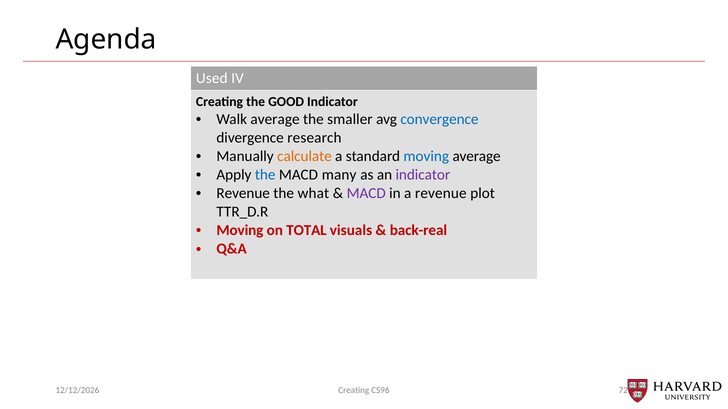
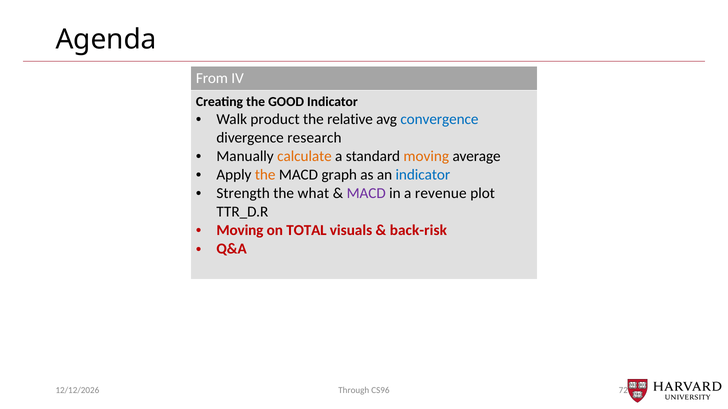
Used: Used -> From (212, 79)
Walk average: average -> product (275, 119)
smaller: smaller -> relative (350, 119)
moving colour: blue -> orange (426, 156)
the colour: blue -> orange (265, 175)
many: many -> graph (339, 175)
indicator colour: purple -> blue (423, 175)
Revenue: Revenue -> Strength (243, 194)
back-real: back-real -> back-risk (418, 231)
Creating: Creating -> Through (354, 391)
